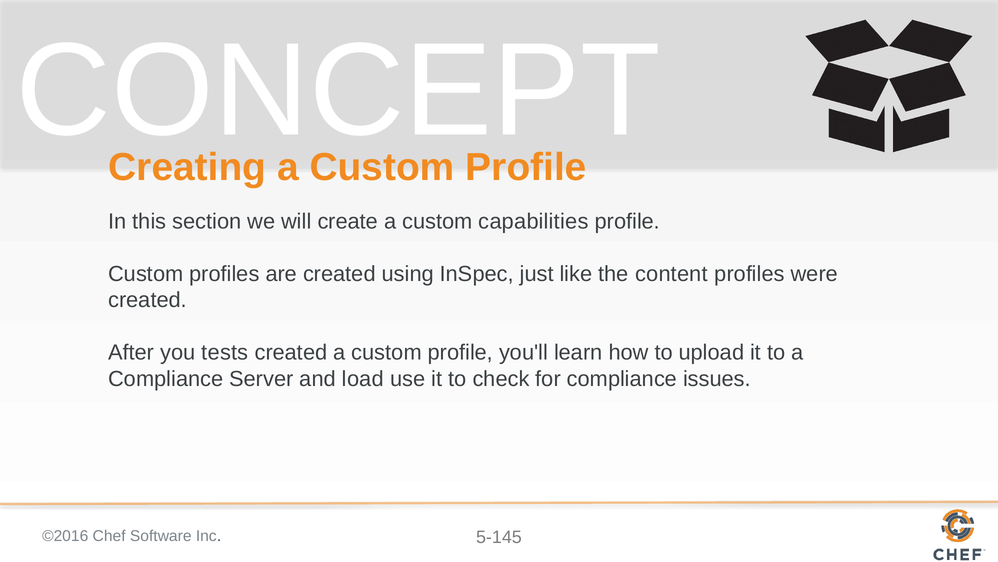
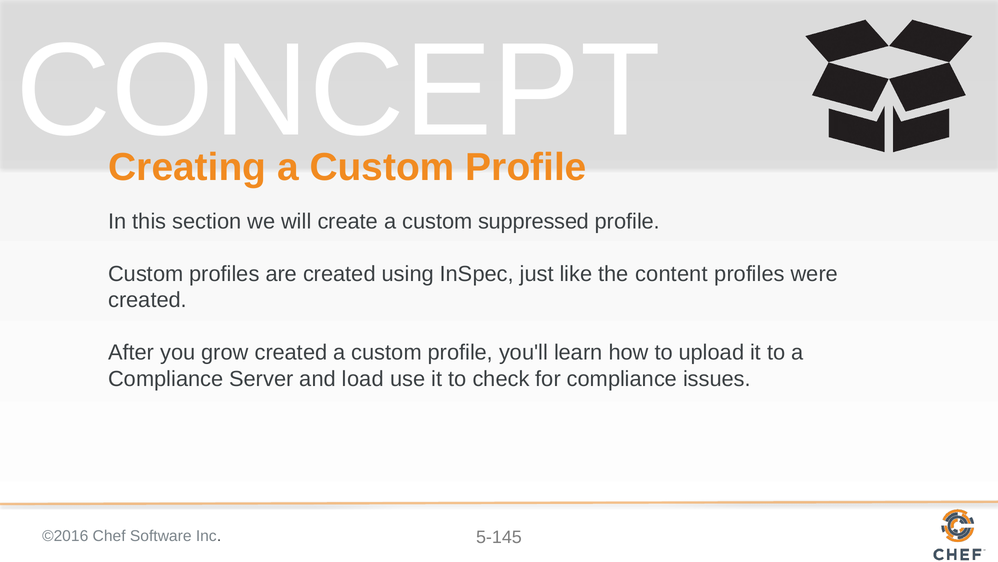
capabilities: capabilities -> suppressed (534, 221)
tests: tests -> grow (225, 352)
